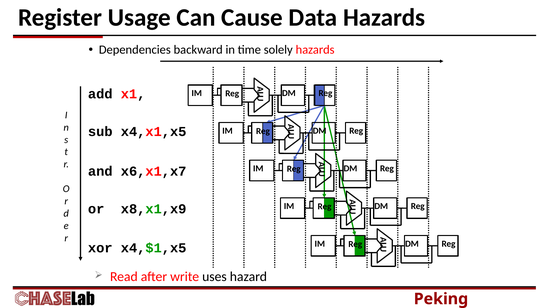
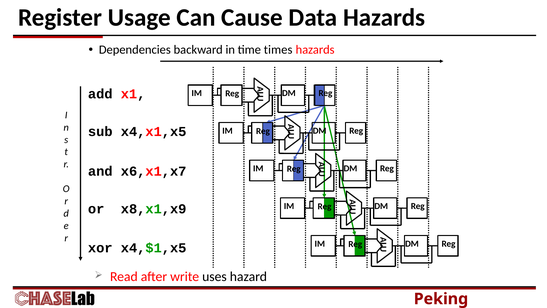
solely: solely -> times (278, 50)
